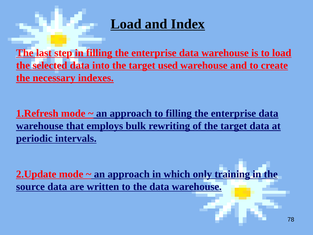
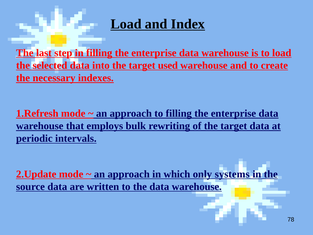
training: training -> systems (232, 174)
